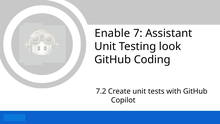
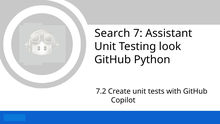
Enable: Enable -> Search (112, 33)
Coding: Coding -> Python (152, 60)
